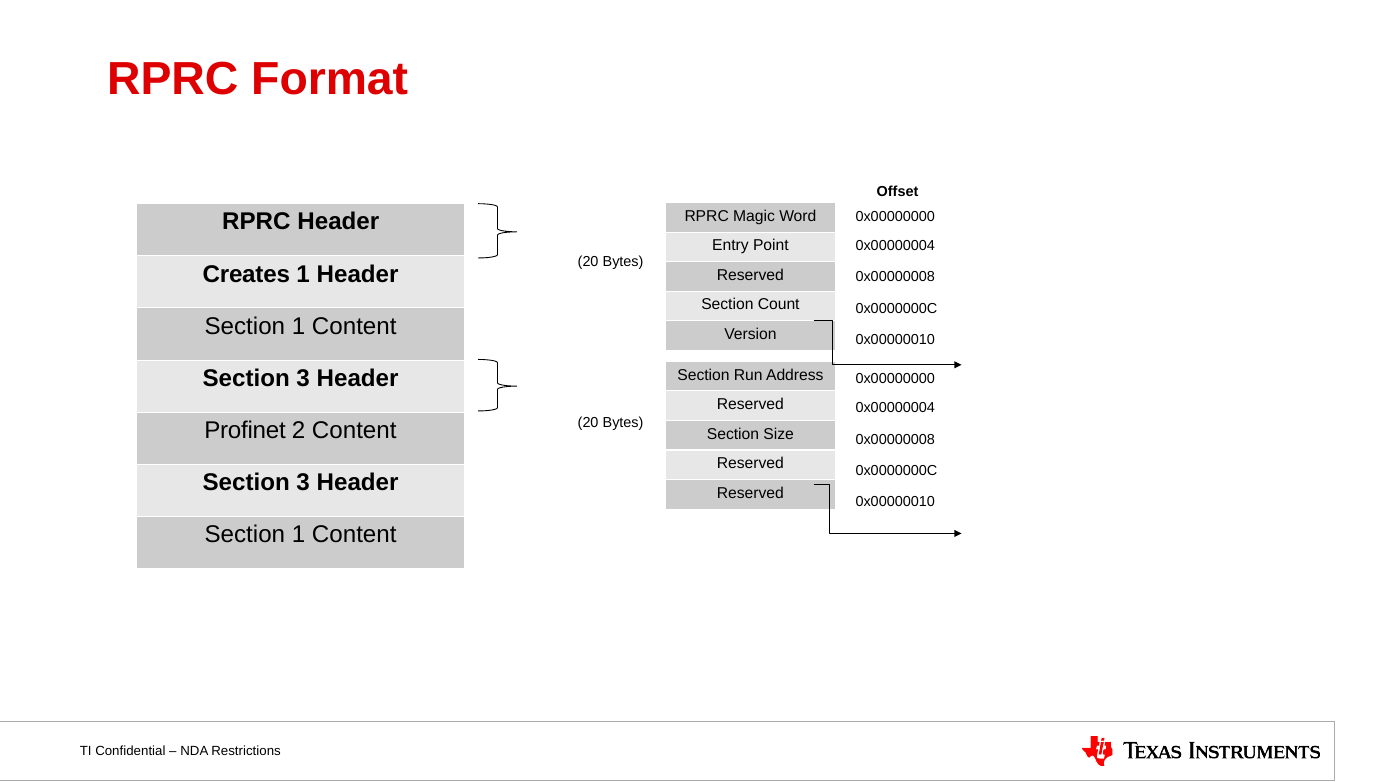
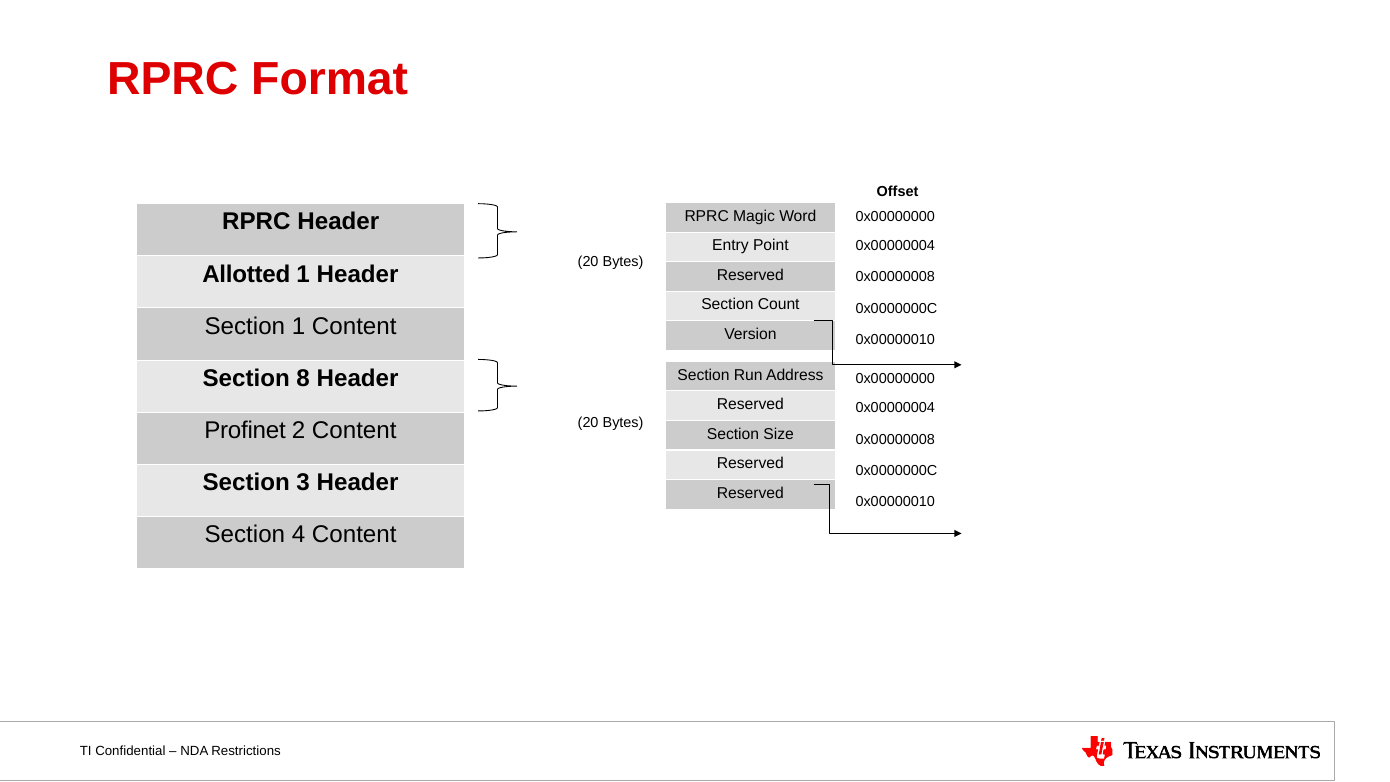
Creates: Creates -> Allotted (246, 274)
3: 3 -> 8 (303, 378)
1: 1 -> 4 (299, 535)
